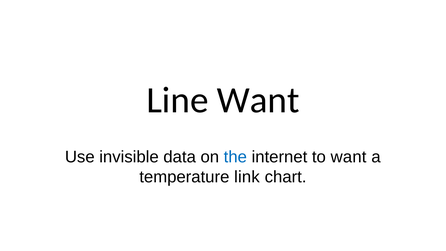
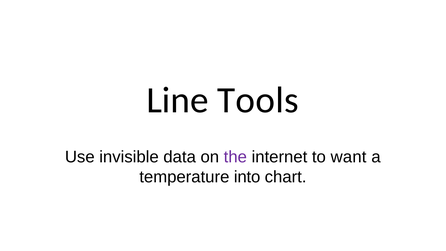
Line Want: Want -> Tools (258, 100)
the colour: blue -> purple (235, 157)
link: link -> into (247, 177)
